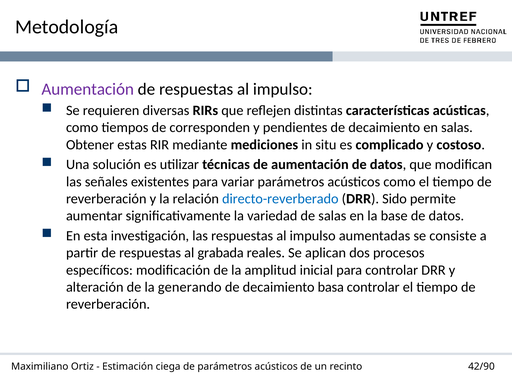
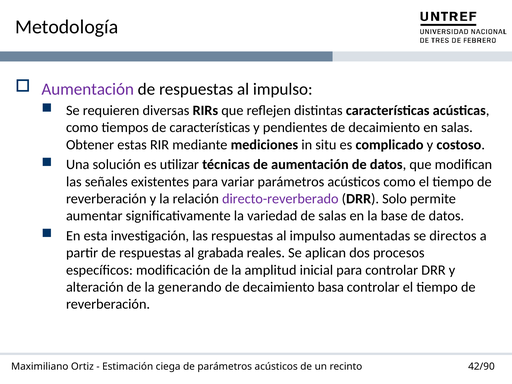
de corresponden: corresponden -> características (210, 128)
directo-reverberado colour: blue -> purple (280, 199)
Sido: Sido -> Solo (395, 199)
consiste: consiste -> directos (453, 236)
